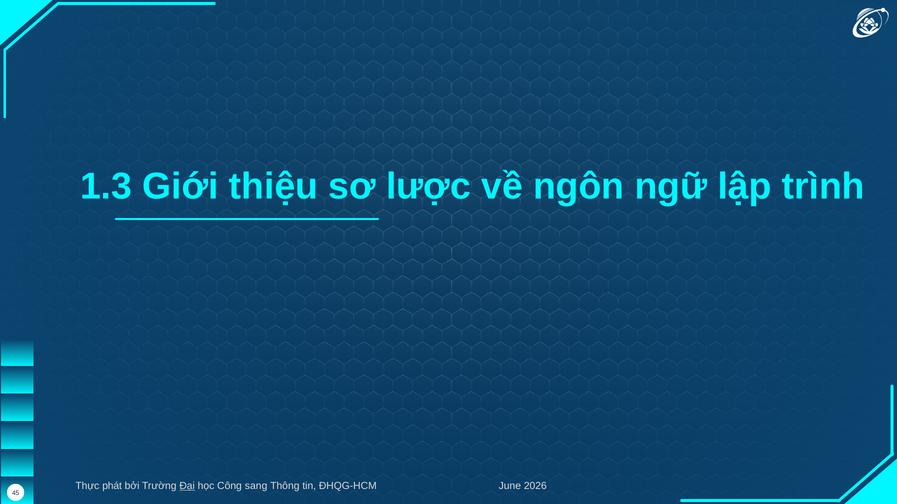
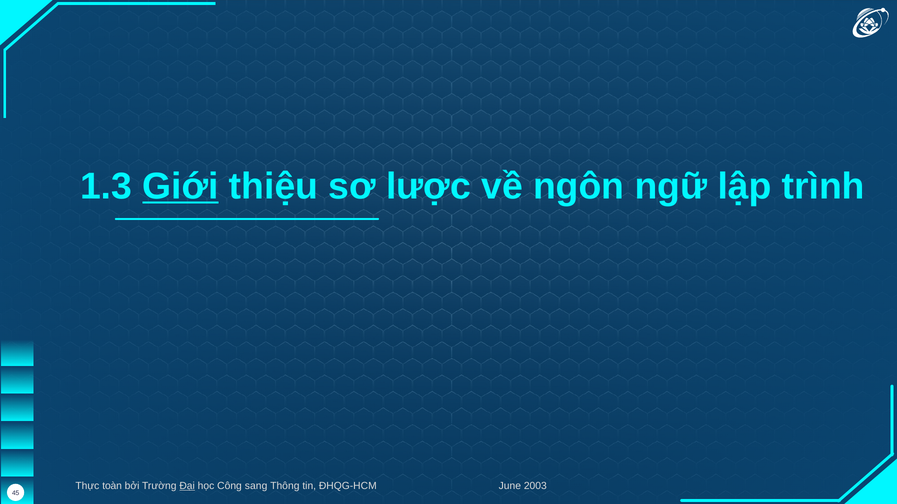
Giới underline: none -> present (180, 187)
phát: phát -> toàn (112, 486)
2026: 2026 -> 2003 (535, 486)
